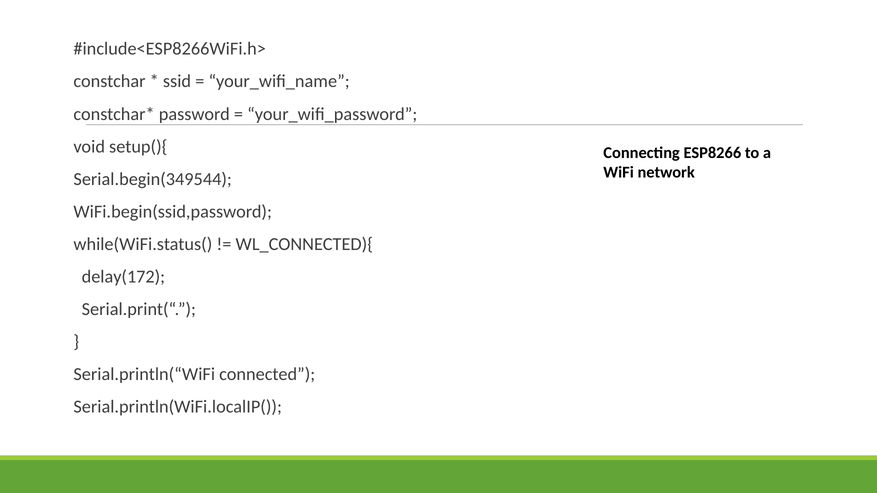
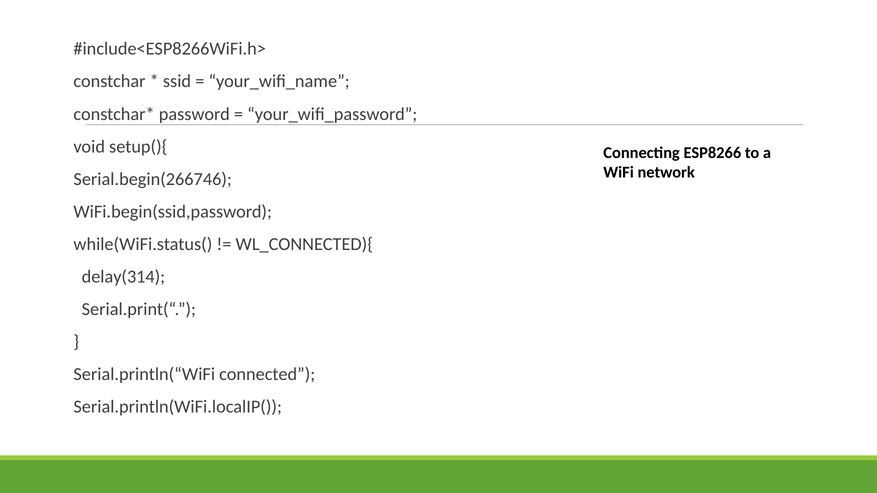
Serial.begin(349544: Serial.begin(349544 -> Serial.begin(266746 (153, 179)
delay(172: delay(172 -> delay(314 (123, 277)
